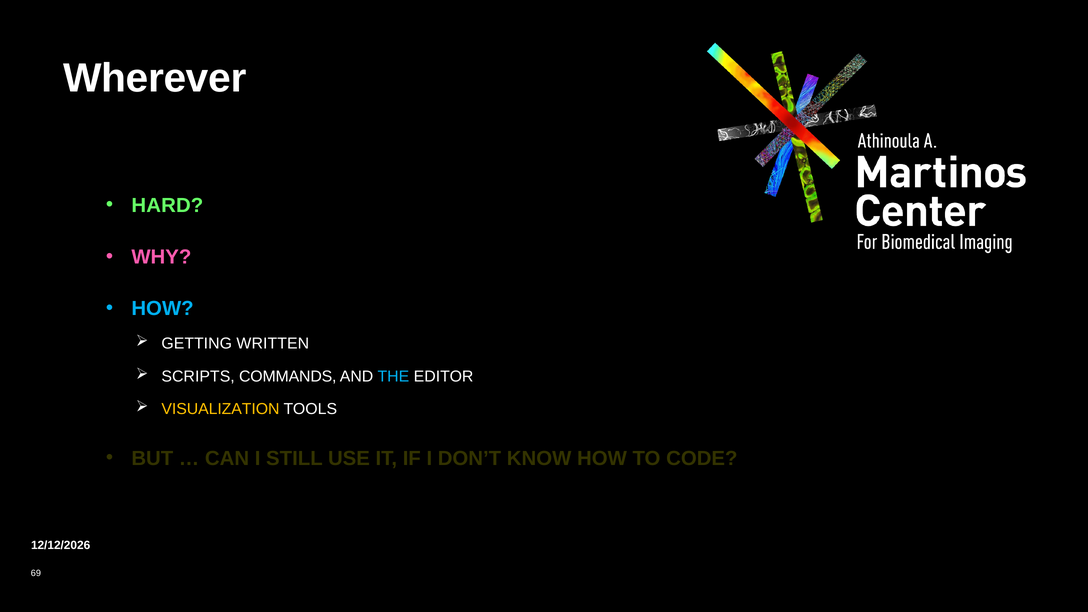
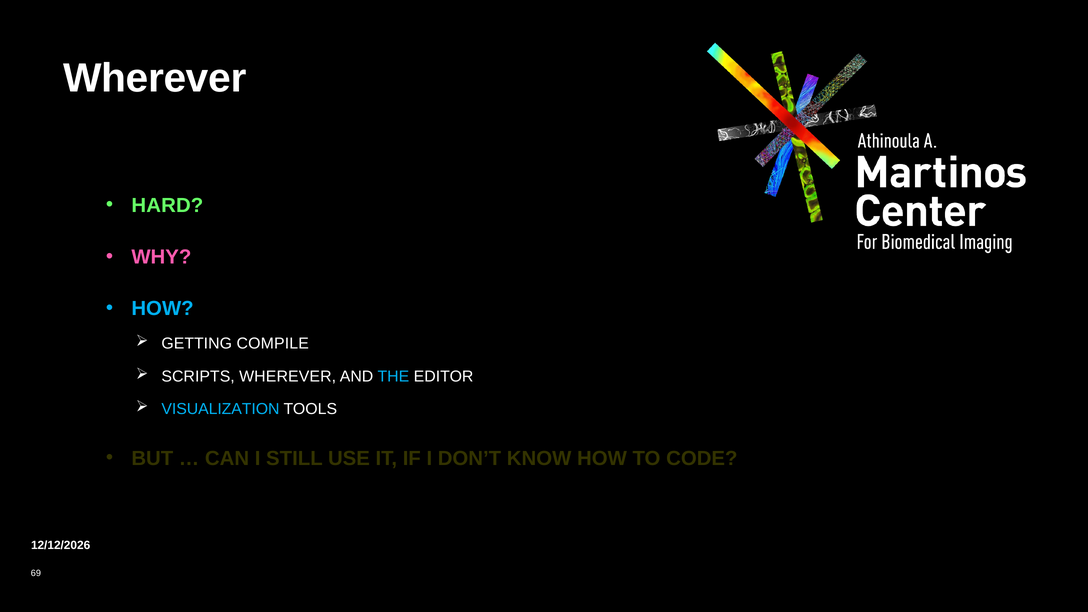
WRITTEN: WRITTEN -> COMPILE (273, 344)
SCRIPTS COMMANDS: COMMANDS -> WHEREVER (288, 376)
VISUALIZATION colour: yellow -> light blue (220, 409)
